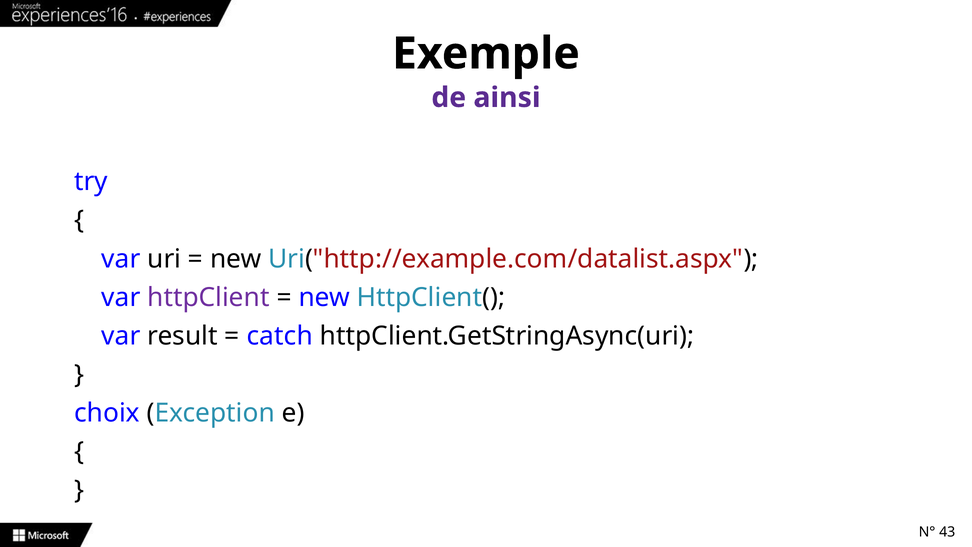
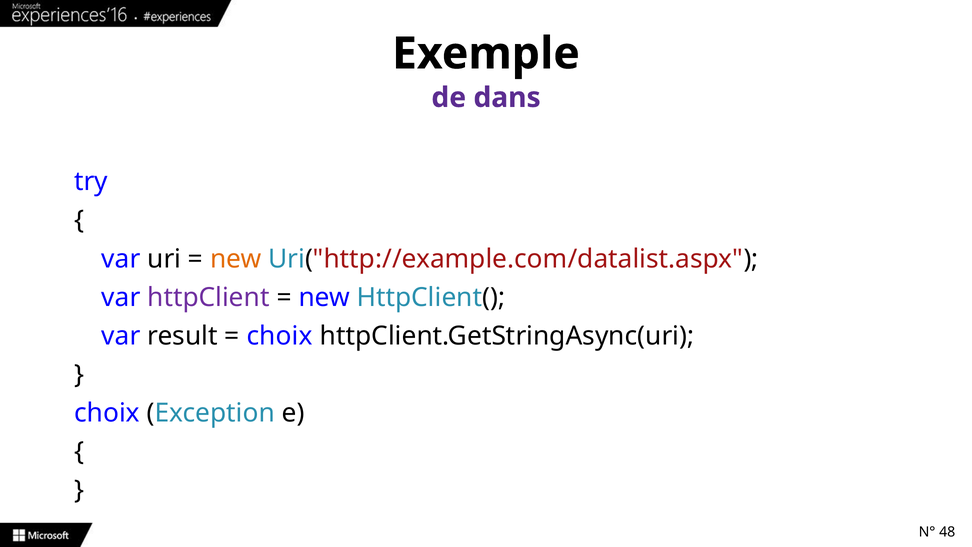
ainsi: ainsi -> dans (507, 98)
new colour: black -> orange (236, 259)
catch: catch -> choix (280, 336)
43: 43 -> 48 (947, 532)
